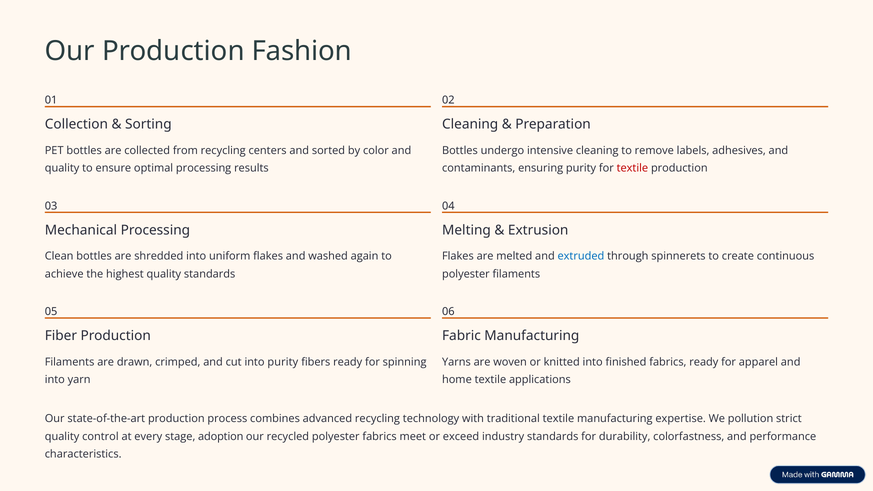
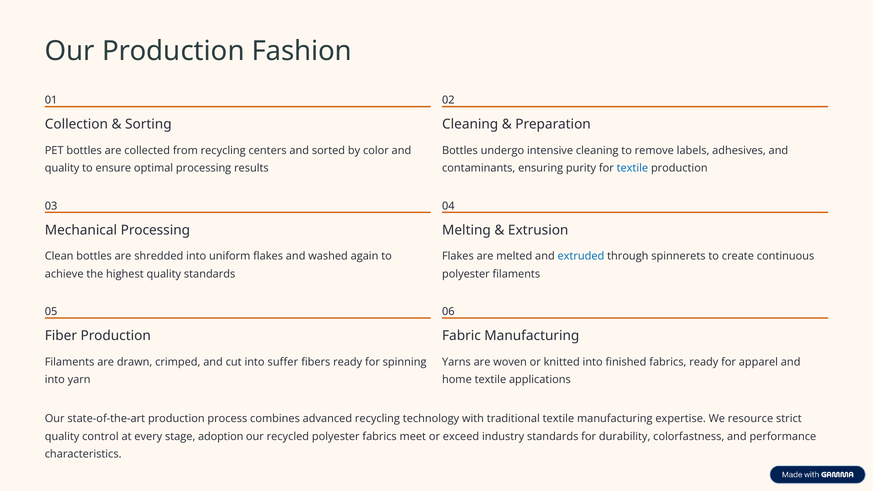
textile colour: red -> blue (632, 168)
into purity: purity -> suffer (283, 362)
pollution: pollution -> resource (751, 419)
